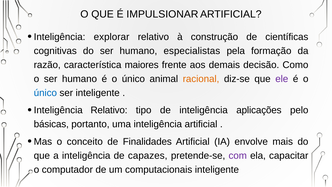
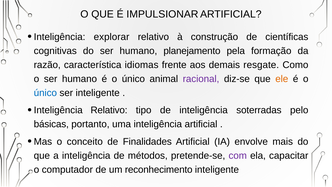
especialistas: especialistas -> planejamento (192, 51)
maiores: maiores -> idiomas (142, 65)
decisão: decisão -> resgate (261, 65)
racional colour: orange -> purple (201, 79)
ele colour: purple -> orange (282, 79)
aplicações: aplicações -> soterradas (259, 110)
capazes: capazes -> métodos (148, 155)
computacionais: computacionais -> reconhecimento (159, 169)
